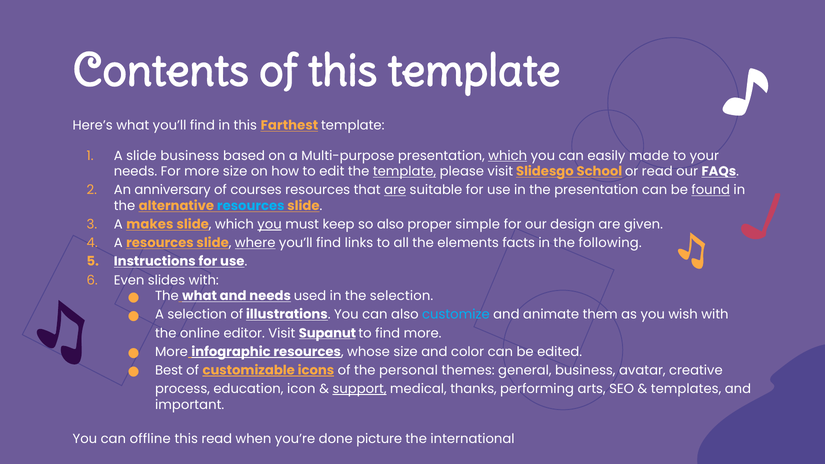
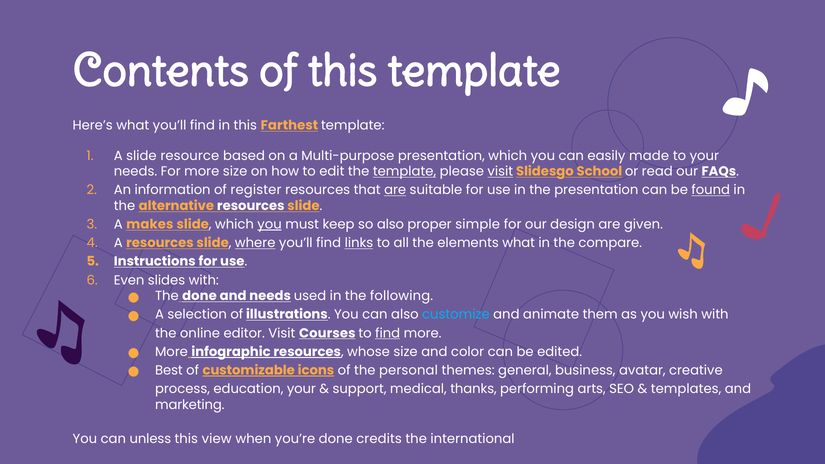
slide business: business -> resource (190, 156)
which underline: present -> none (508, 156)
visit underline: none -> present (500, 172)
anniversary: anniversary -> information (173, 190)
courses: courses -> register (256, 190)
resources colour: light blue -> white (251, 206)
links underline: none -> present (359, 243)
elements facts: facts -> what (519, 243)
following: following -> compare (610, 243)
The what: what -> done (199, 296)
the selection: selection -> following (402, 296)
Supanut: Supanut -> Courses (327, 333)
find underline: none -> present (388, 333)
education icon: icon -> your (301, 389)
support underline: present -> none (360, 389)
important: important -> marketing (190, 405)
offline: offline -> unless (150, 439)
this read: read -> view (217, 439)
picture: picture -> credits (379, 439)
